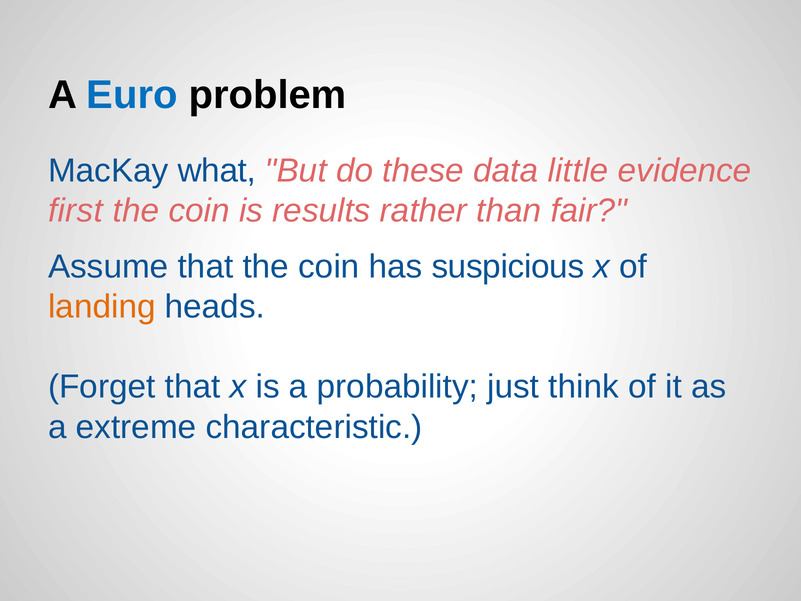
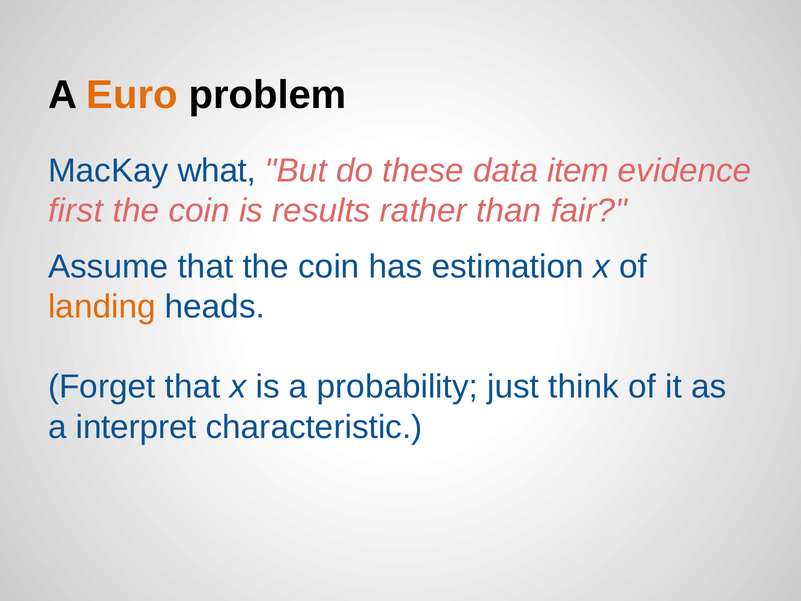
Euro colour: blue -> orange (132, 95)
little: little -> item (578, 171)
suspicious: suspicious -> estimation (508, 267)
extreme: extreme -> interpret (136, 427)
